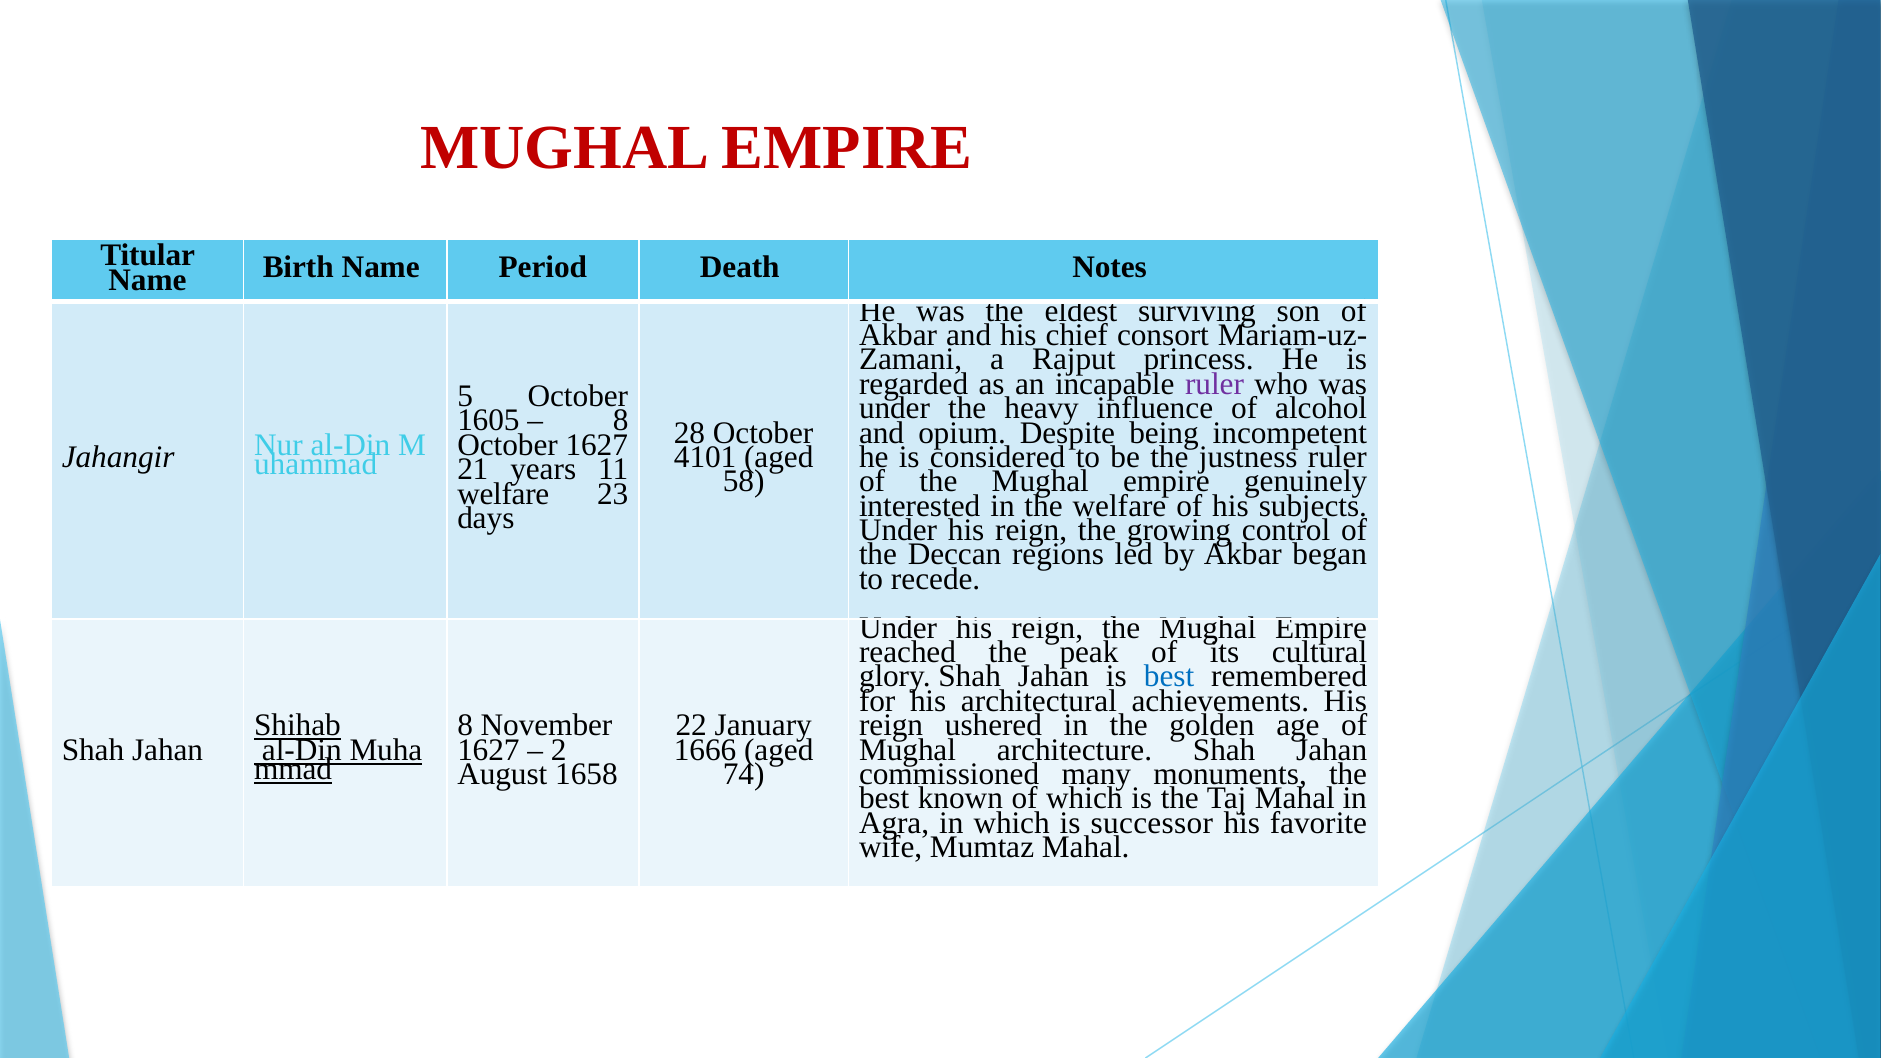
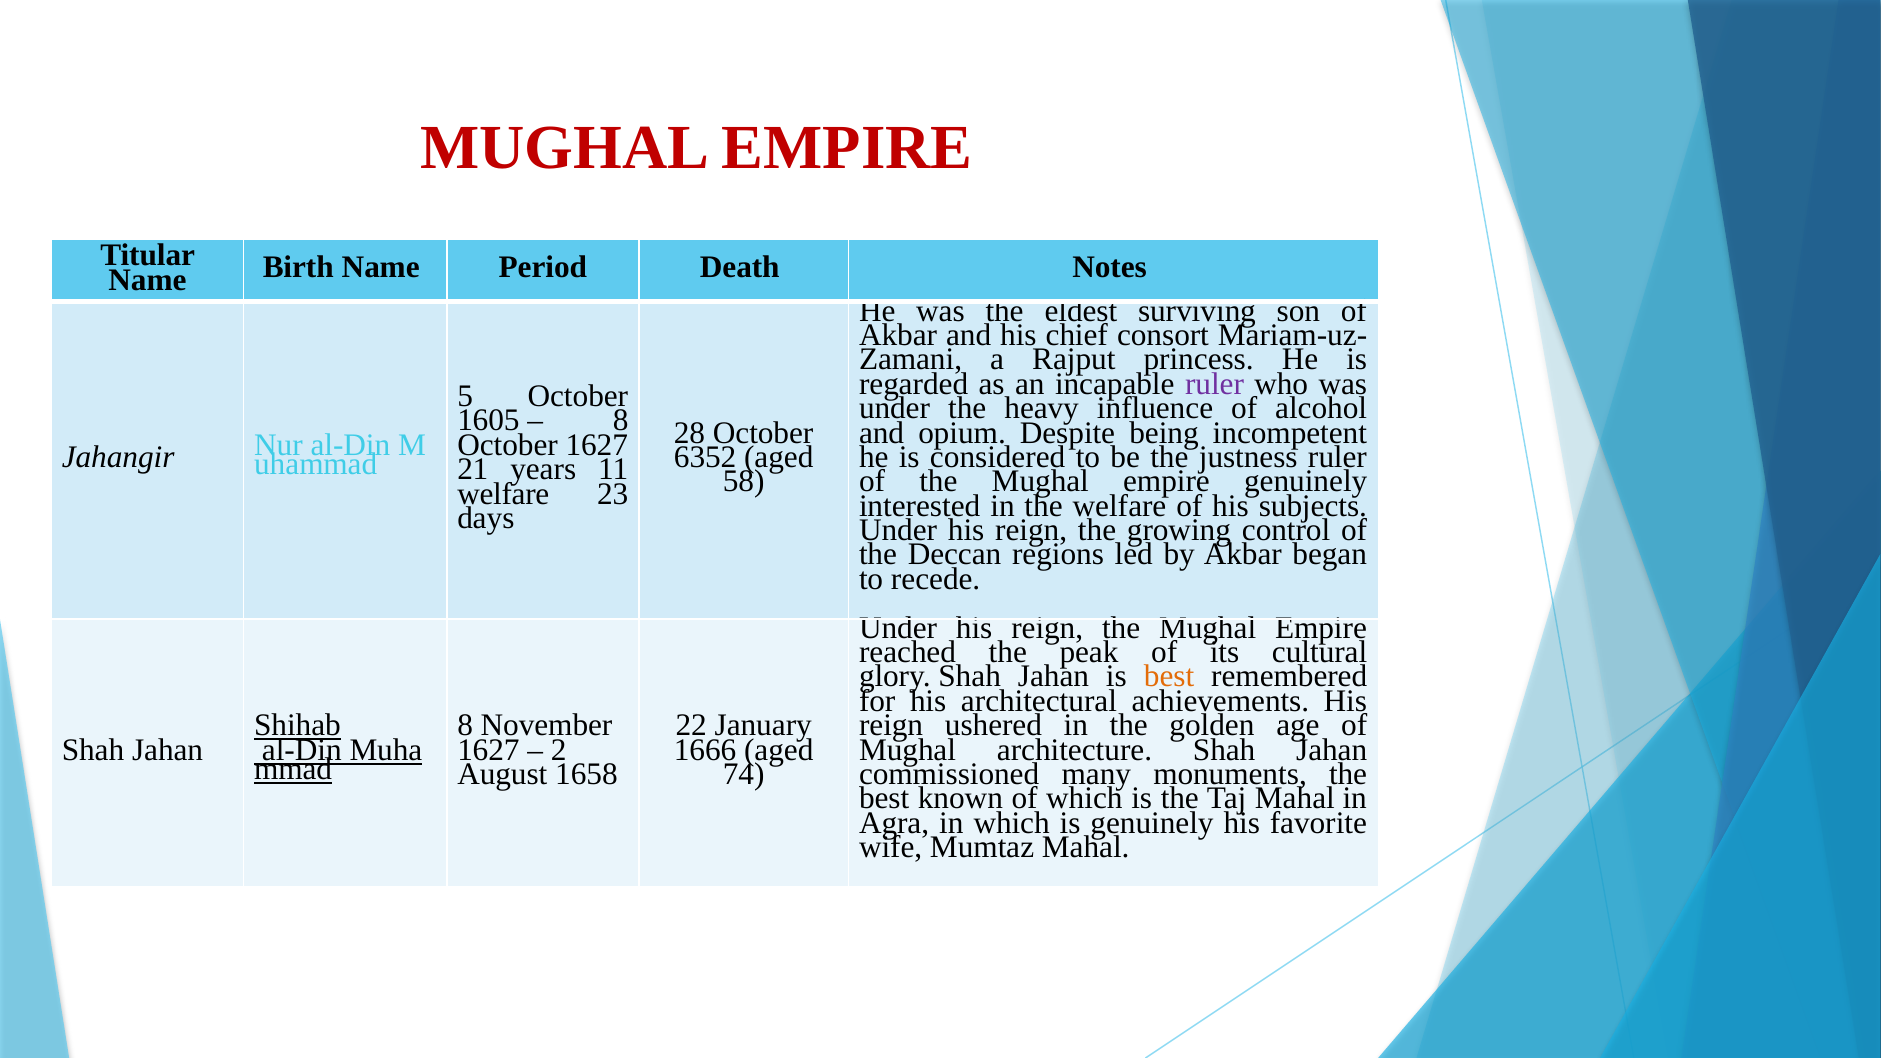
4101: 4101 -> 6352 (705, 457)
best colour: blue -> orange (1169, 677)
is successor: successor -> genuinely (1152, 823)
